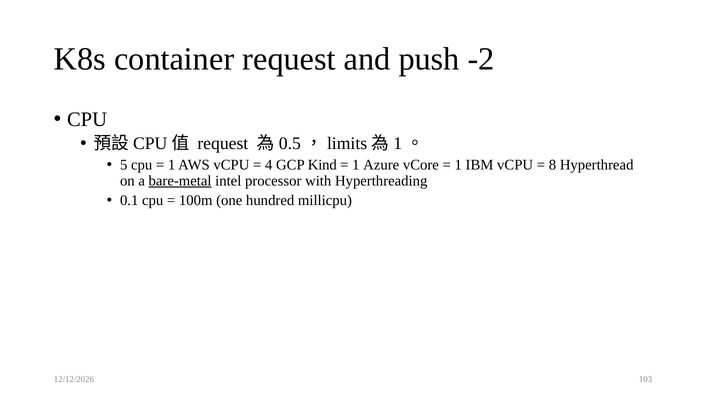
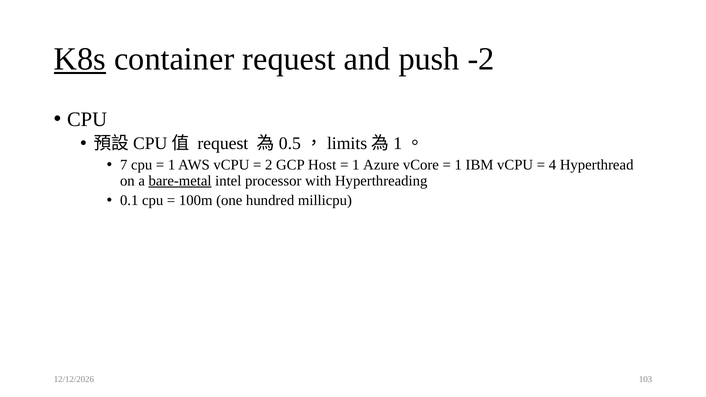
K8s underline: none -> present (80, 59)
5: 5 -> 7 (124, 165)
4: 4 -> 2 (269, 165)
Kind: Kind -> Host (322, 165)
8: 8 -> 4 (552, 165)
